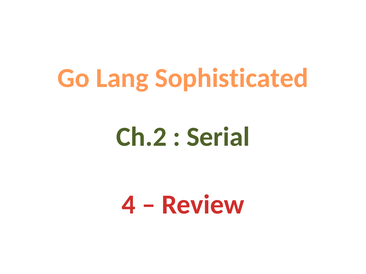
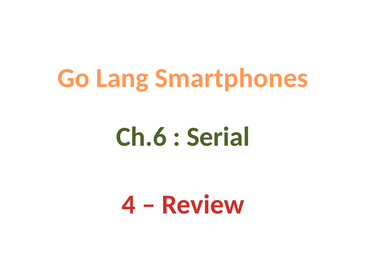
Sophisticated: Sophisticated -> Smartphones (232, 78)
Ch.2: Ch.2 -> Ch.6 (141, 137)
